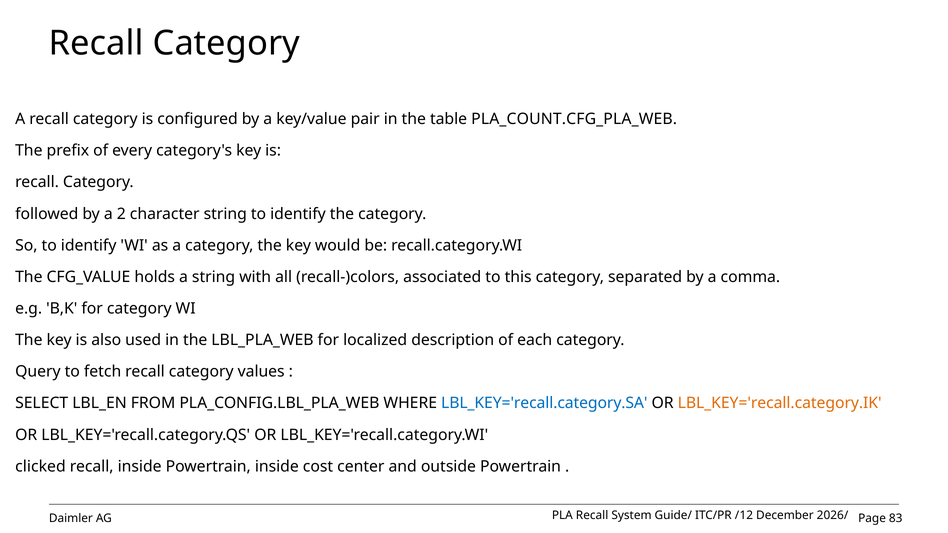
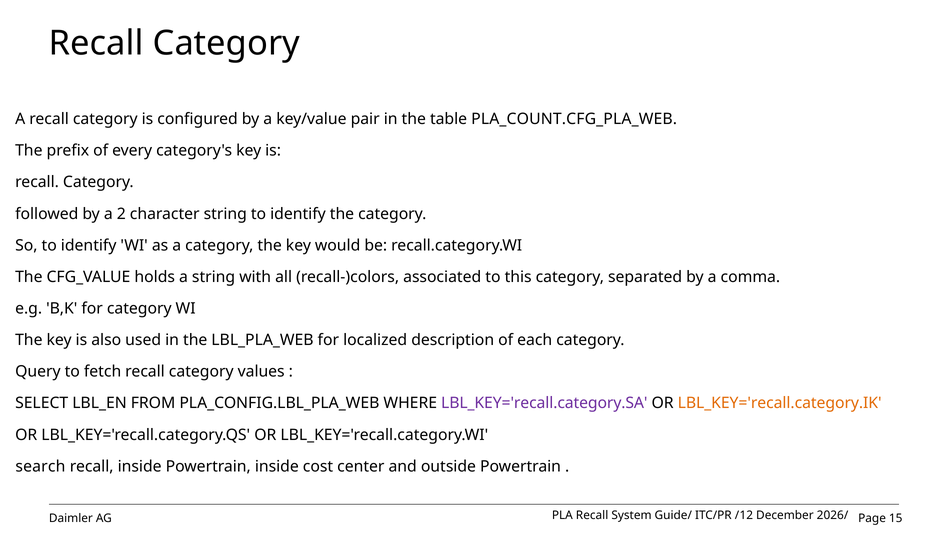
LBL_KEY='recall.category.SA colour: blue -> purple (544, 403)
clicked: clicked -> search (40, 467)
83: 83 -> 15 (896, 518)
